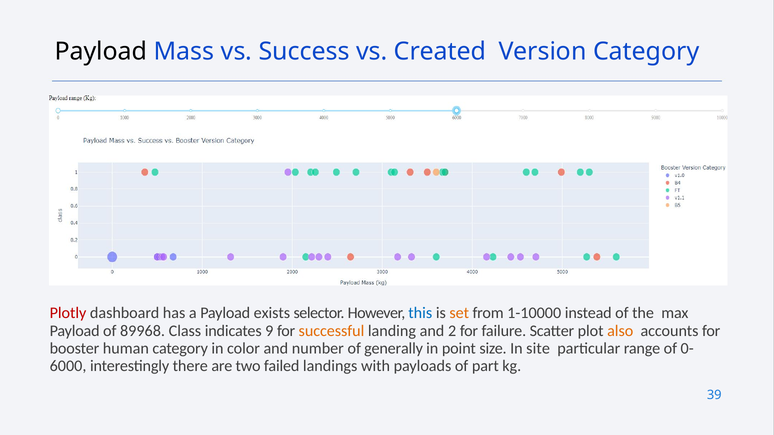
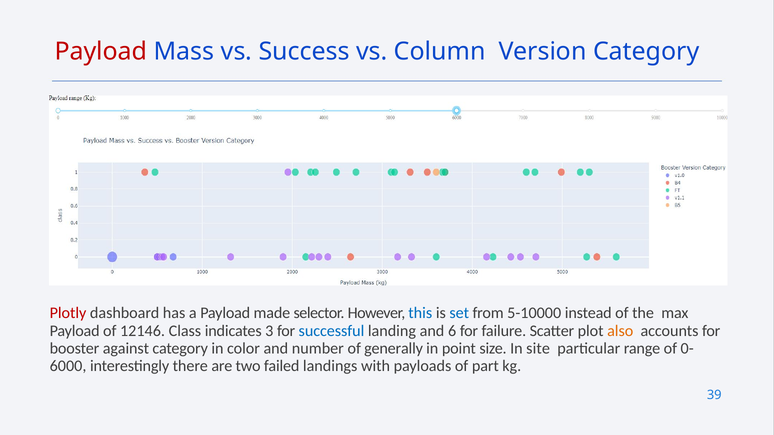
Payload colour: black -> red (101, 51)
Created: Created -> Column (440, 51)
exists: exists -> made (272, 313)
set colour: orange -> blue (459, 313)
1-10000: 1-10000 -> 5-10000 (534, 313)
89968: 89968 -> 12146 (143, 331)
9: 9 -> 3 (269, 331)
successful colour: orange -> blue (331, 331)
2: 2 -> 6 (452, 331)
human: human -> against (126, 349)
